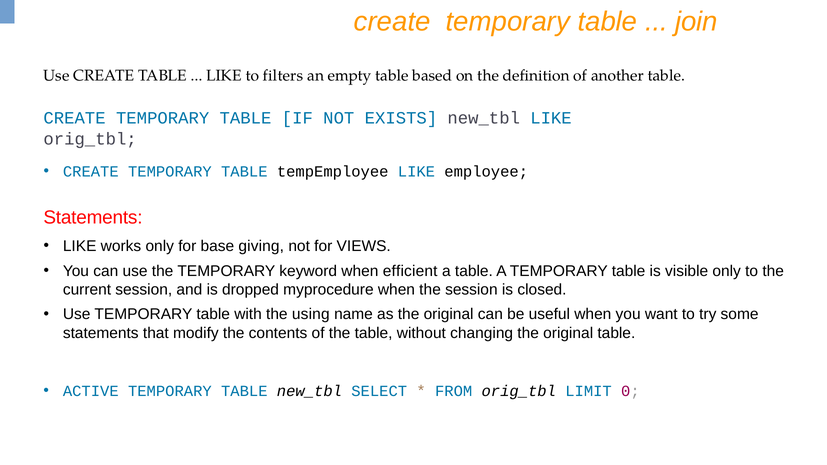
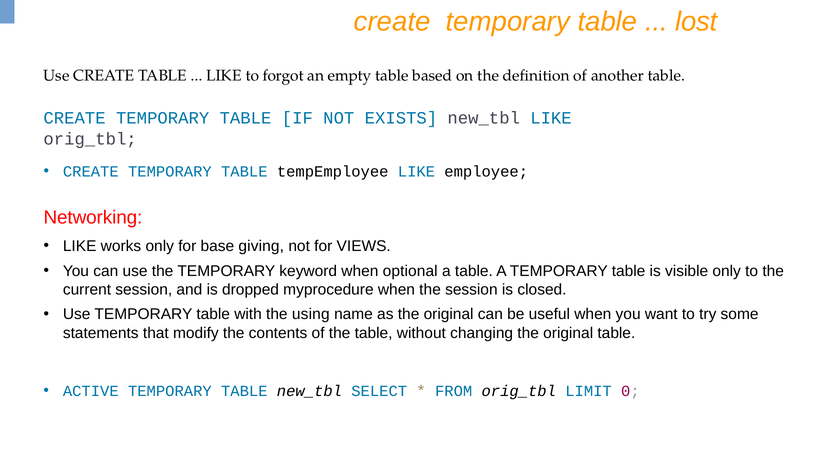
join: join -> lost (696, 22)
filters: filters -> forgot (283, 76)
Statements: Statements -> Networking (93, 218)
efficient: efficient -> optional (410, 271)
